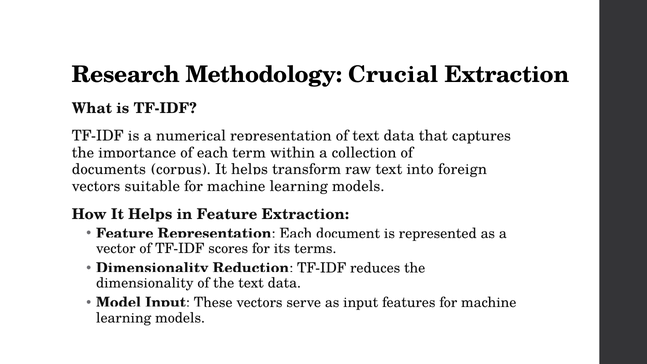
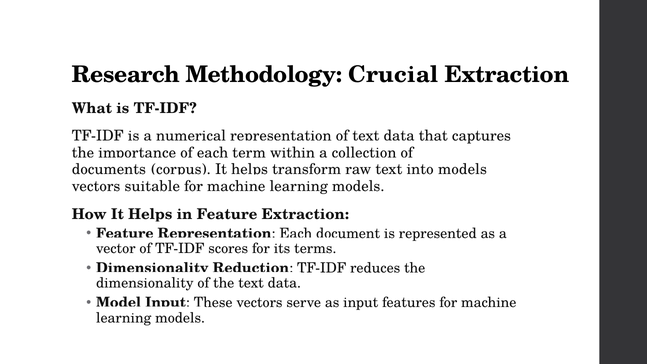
into foreign: foreign -> models (462, 170)
